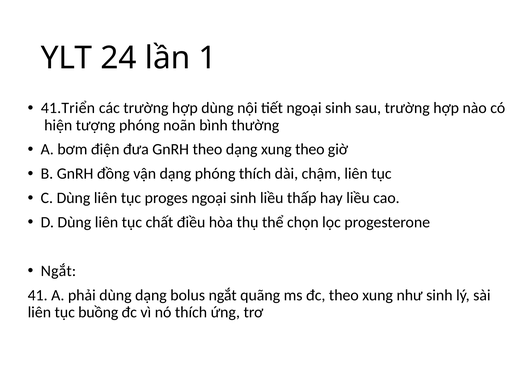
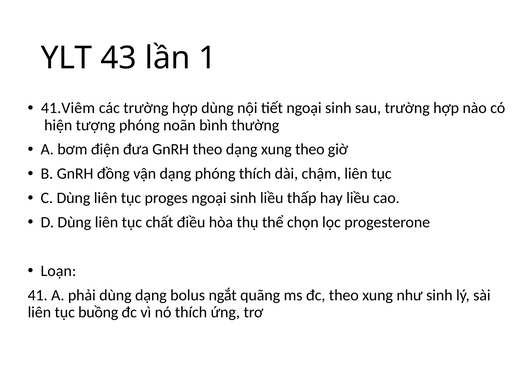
24: 24 -> 43 (119, 58)
41.Triển: 41.Triển -> 41.Viêm (68, 108)
Ngắt: Ngắt -> Loạn (58, 271)
